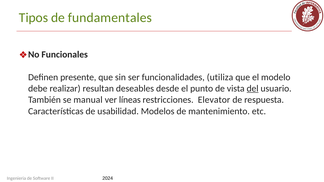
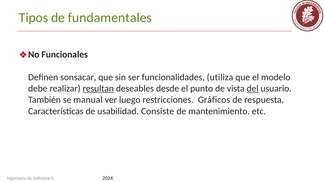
presente: presente -> sonsacar (78, 77)
resultan underline: none -> present (98, 89)
líneas: líneas -> luego (130, 100)
Elevator: Elevator -> Gráficos (214, 100)
Modelos: Modelos -> Consiste (158, 111)
